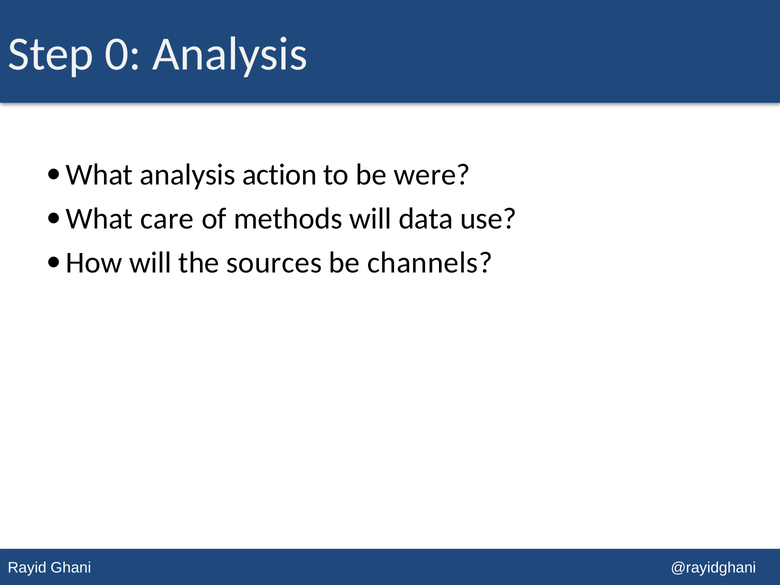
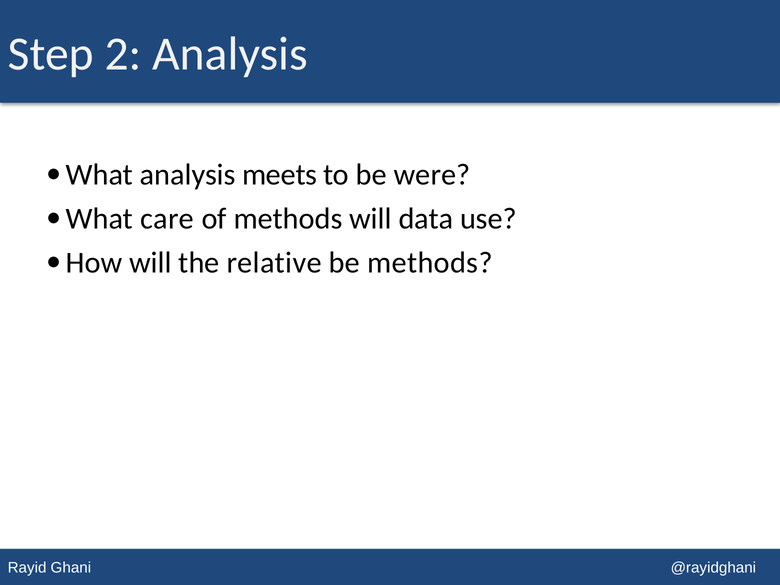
0: 0 -> 2 (123, 54)
action: action -> meets (280, 175)
sources: sources -> relative (274, 263)
be channels: channels -> methods (430, 263)
